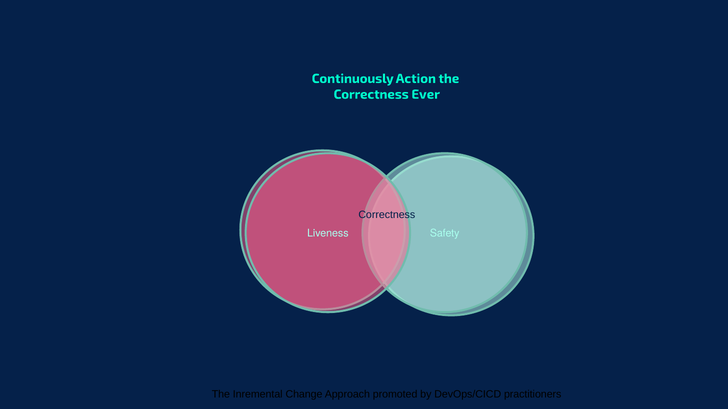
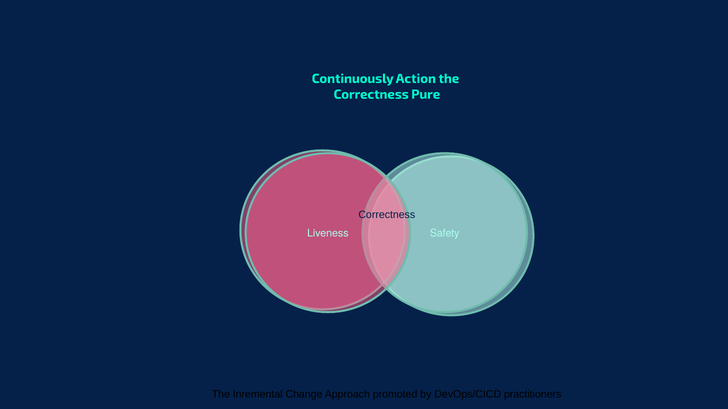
Ever: Ever -> Pure (426, 94)
